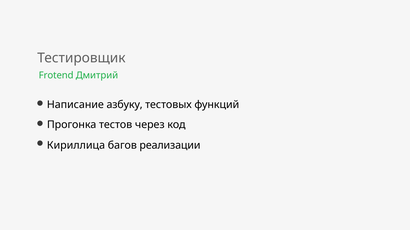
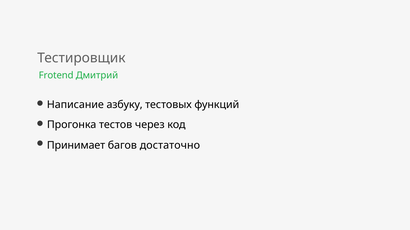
Кириллица: Кириллица -> Принимает (76, 146)
реализации: реализации -> достаточно (170, 146)
